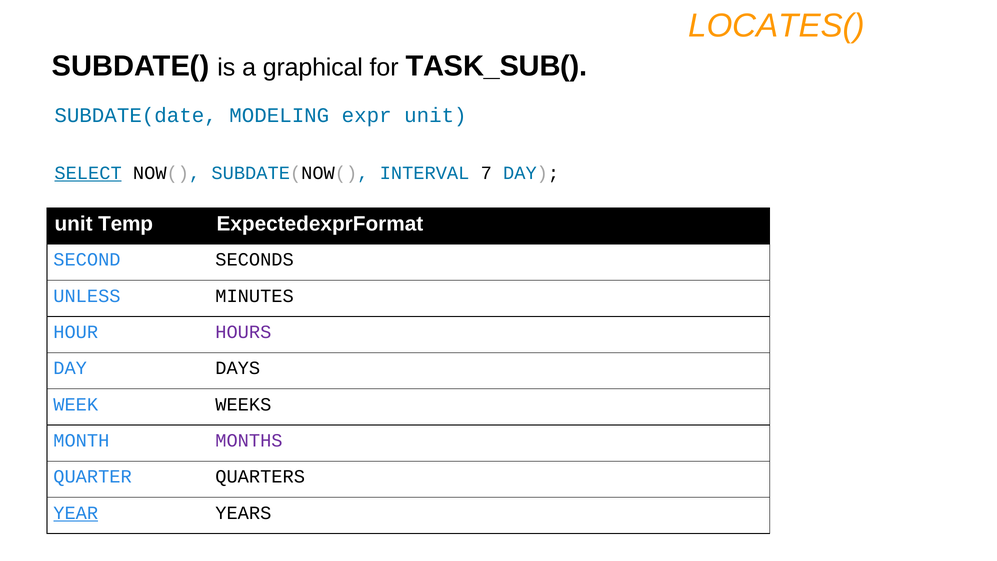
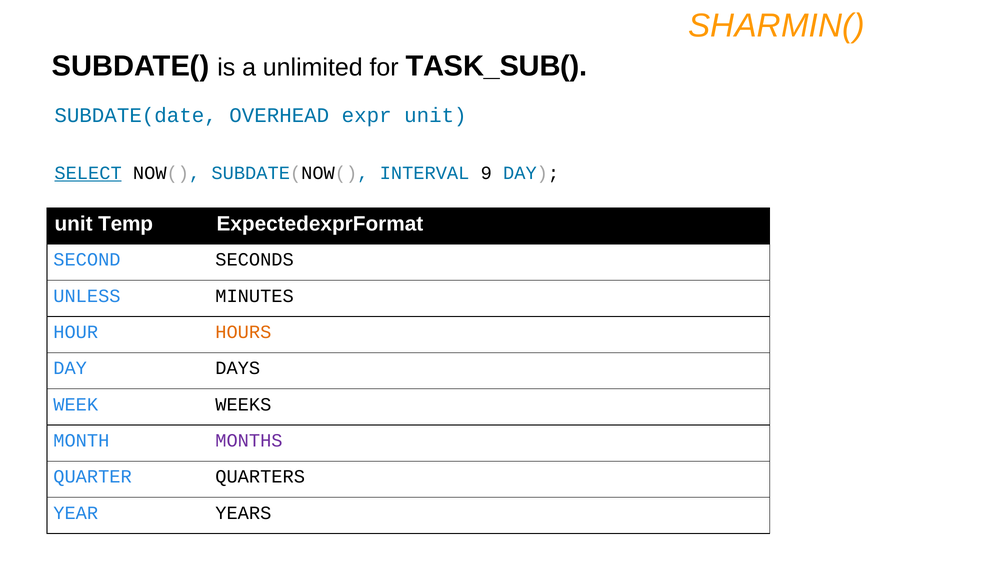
LOCATES(: LOCATES( -> SHARMIN( (776, 26)
graphical: graphical -> unlimited (313, 68)
MODELING: MODELING -> OVERHEAD (279, 116)
7: 7 -> 9 (486, 173)
HOURS colour: purple -> orange (243, 332)
YEAR underline: present -> none (76, 513)
